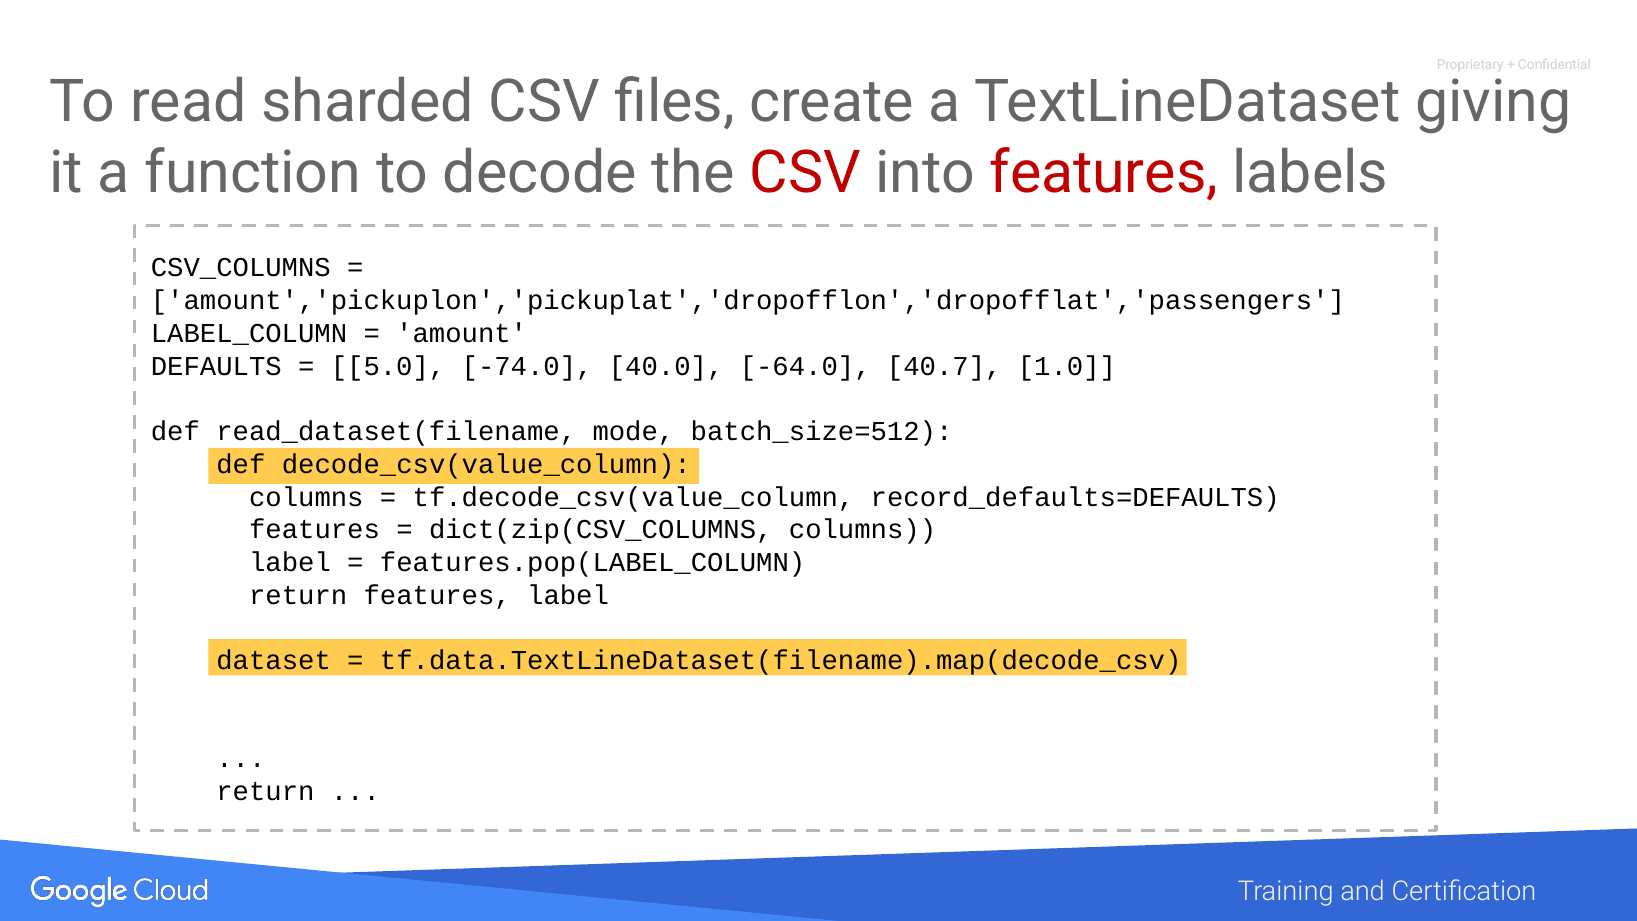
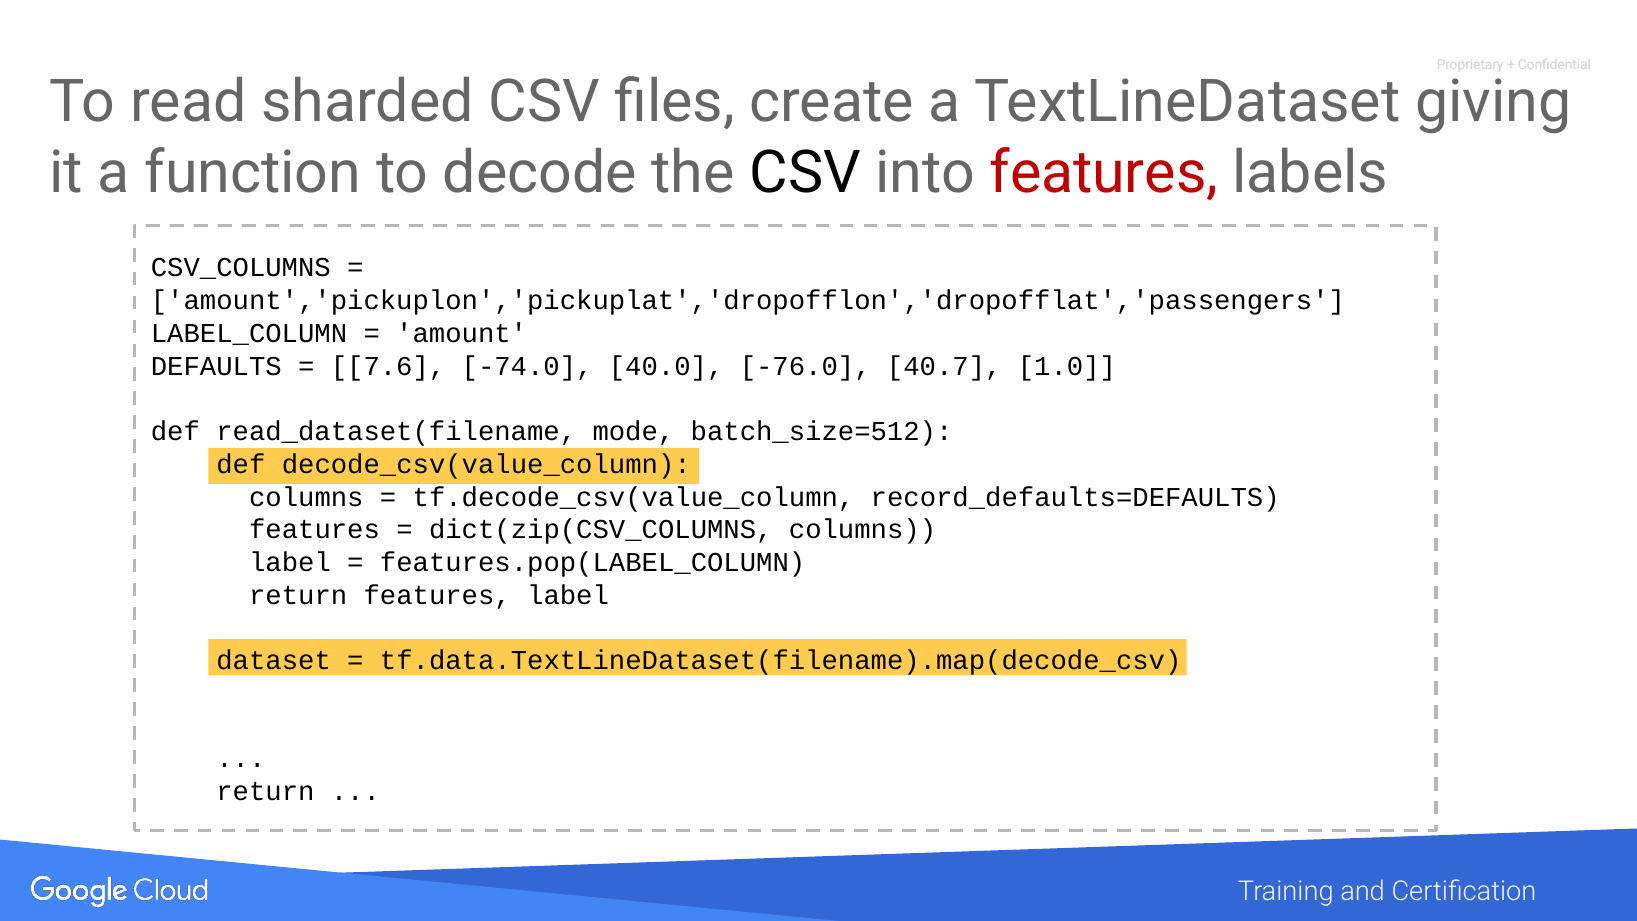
CSV colour: red -> black (805, 173)
5.0: 5.0 -> 7.6 (388, 366)
-64.0: -64.0 -> -76.0 (805, 366)
